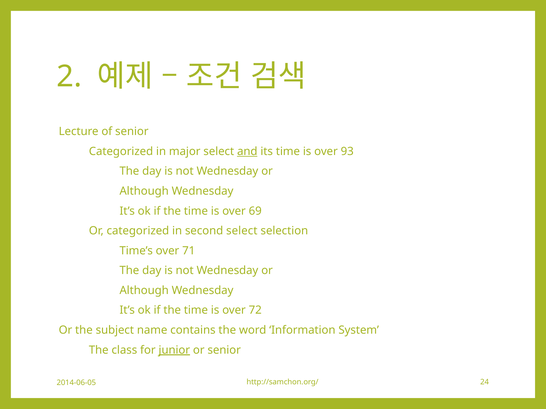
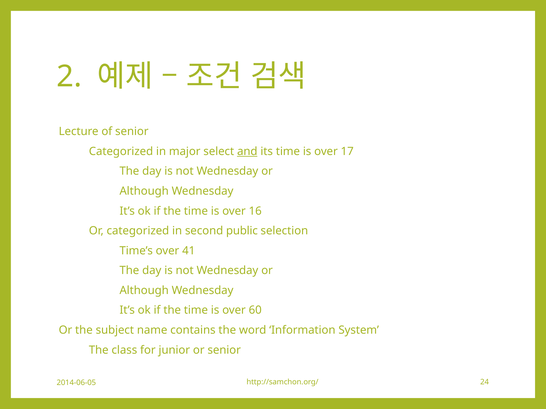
93: 93 -> 17 (347, 152)
69: 69 -> 16 (255, 211)
second select: select -> public (242, 231)
71: 71 -> 41 (189, 251)
72: 72 -> 60 (255, 311)
junior underline: present -> none (174, 350)
